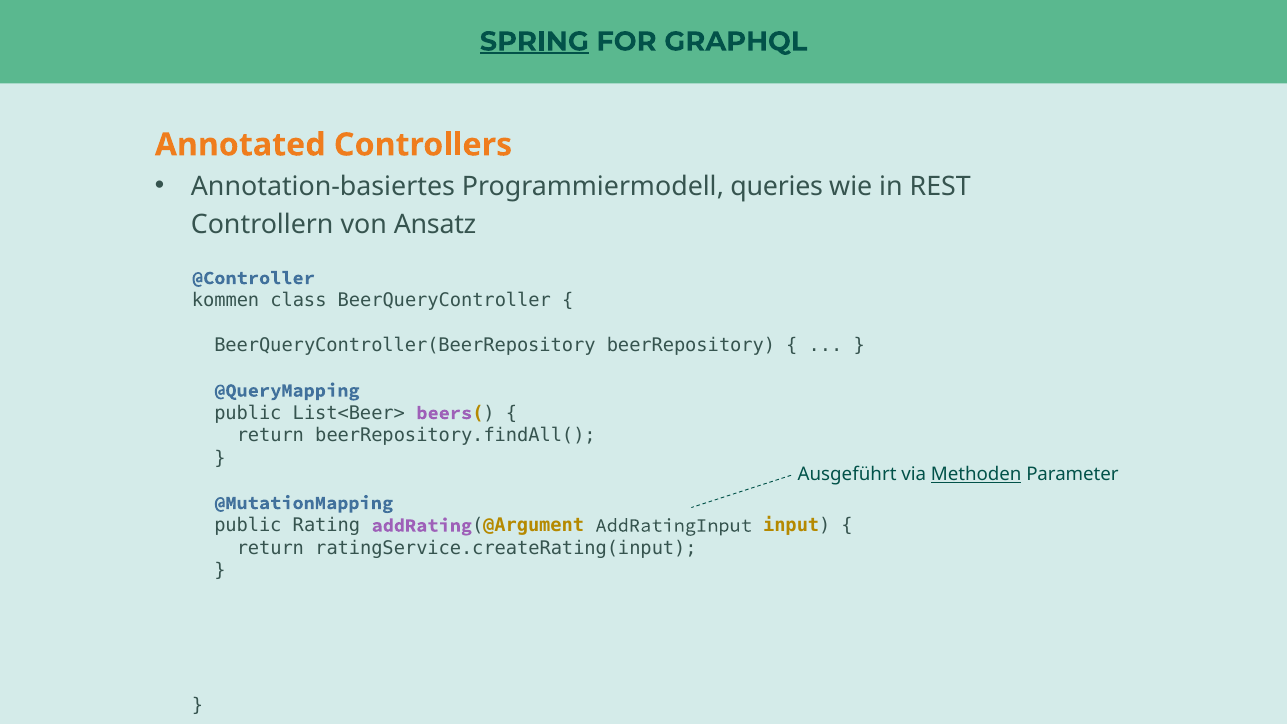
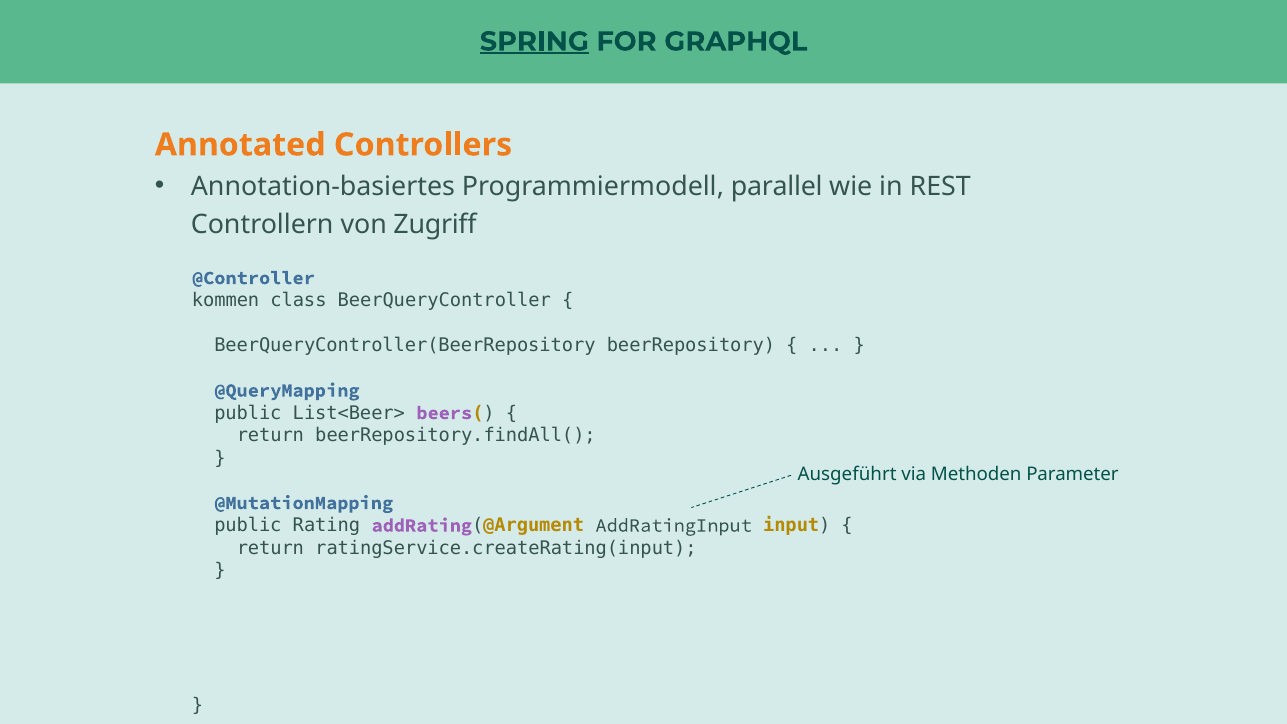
queries: queries -> parallel (777, 186)
Ansatz: Ansatz -> Zugriff (435, 225)
Methoden underline: present -> none (976, 474)
